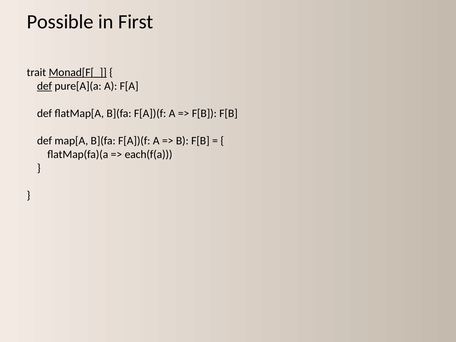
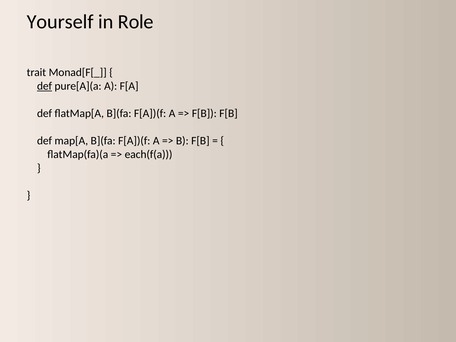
Possible: Possible -> Yourself (60, 22)
First: First -> Role (136, 22)
Monad[F[_ underline: present -> none (78, 72)
